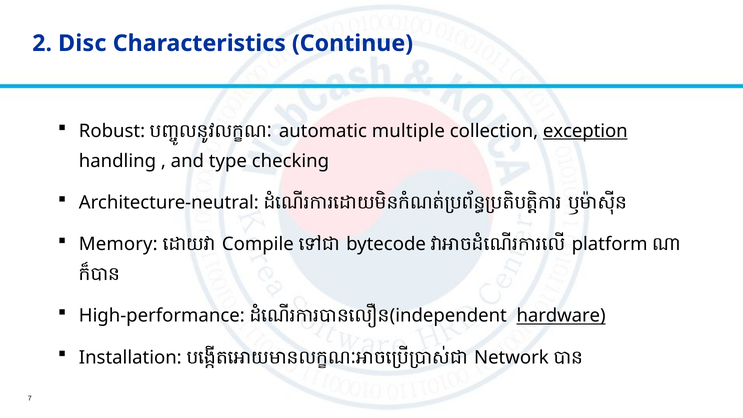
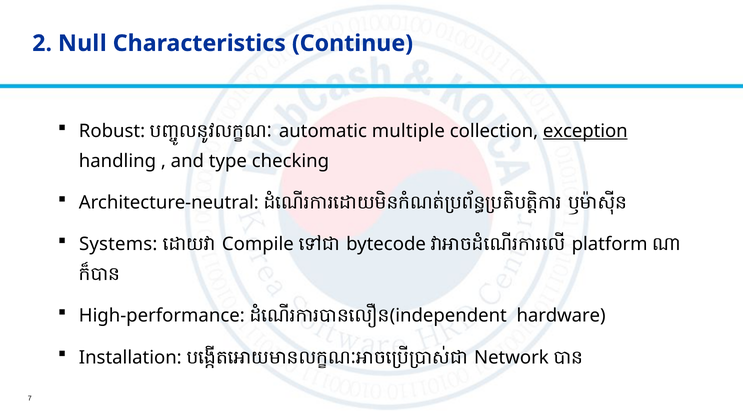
Disc: Disc -> Null (82, 43)
Memory: Memory -> Systems (118, 244)
hardware underline: present -> none (561, 316)
